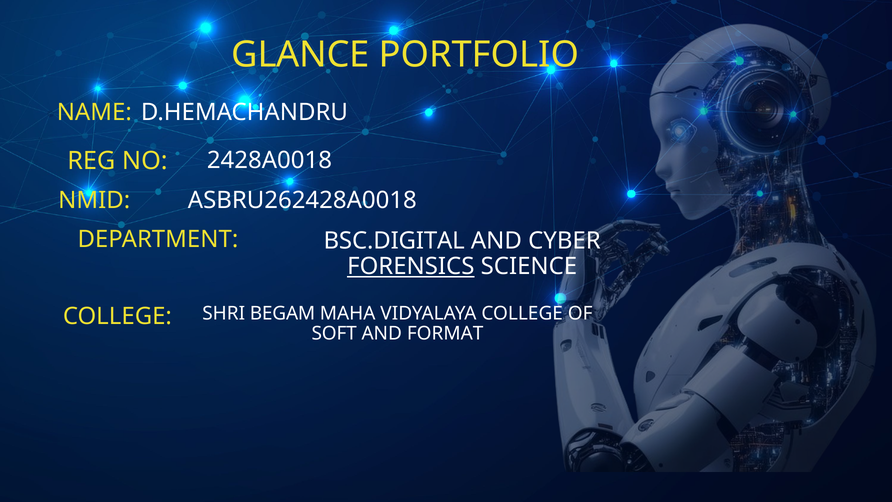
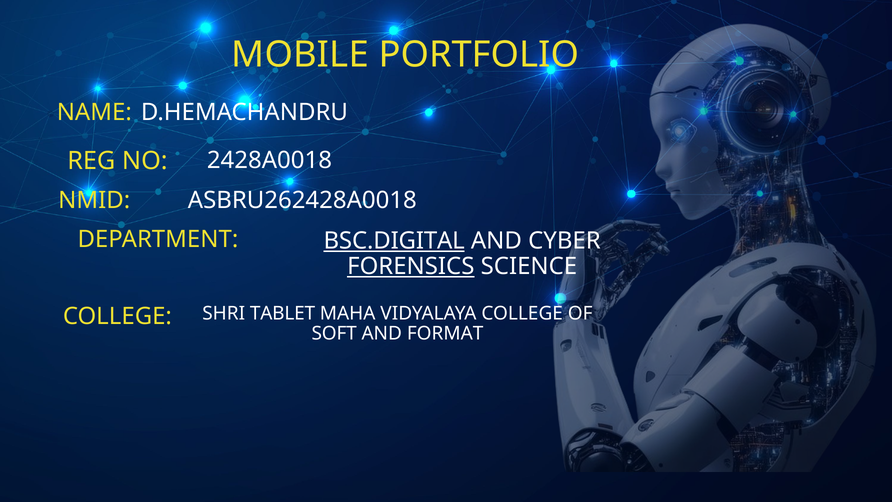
GLANCE: GLANCE -> MOBILE (300, 55)
BSC.DIGITAL underline: none -> present (394, 241)
BEGAM: BEGAM -> TABLET (283, 314)
